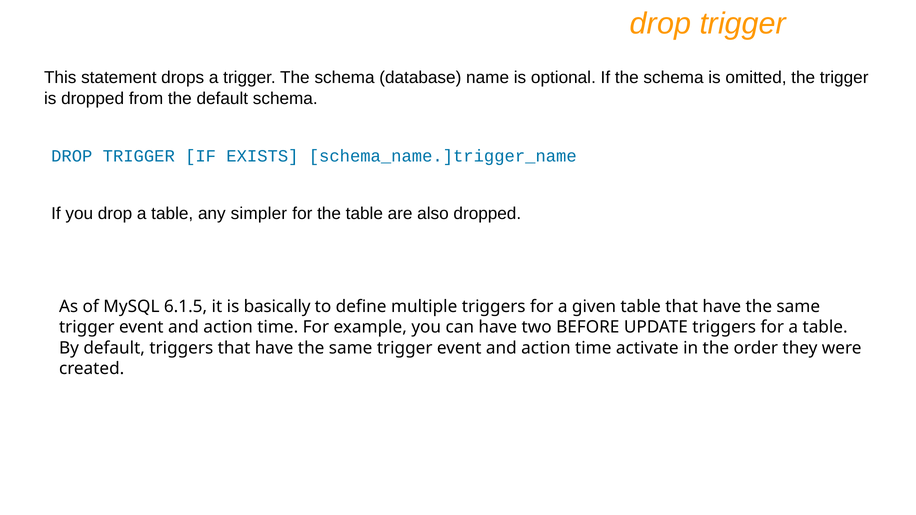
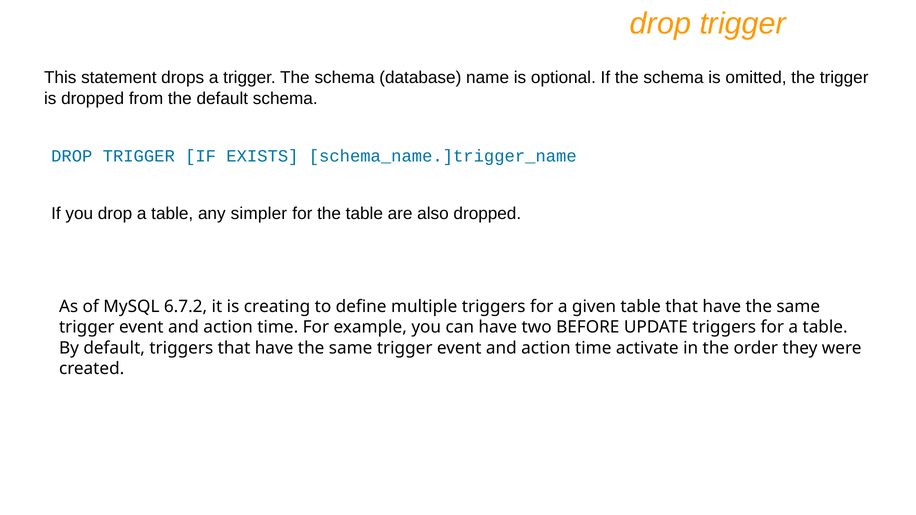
6.1.5: 6.1.5 -> 6.7.2 (186, 307)
basically: basically -> creating (277, 307)
